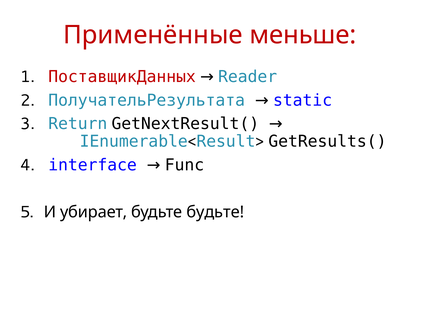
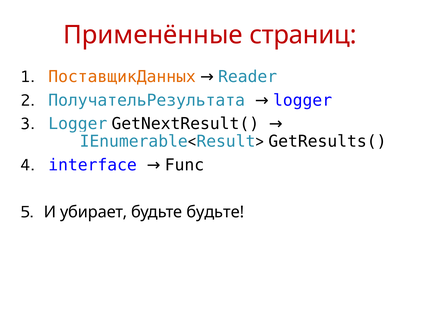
меньше: меньше -> страниц (303, 35)
ПоставщикДанных colour: red -> orange (122, 77)
static: static -> logger (303, 100)
Return: Return -> Logger (78, 124)
